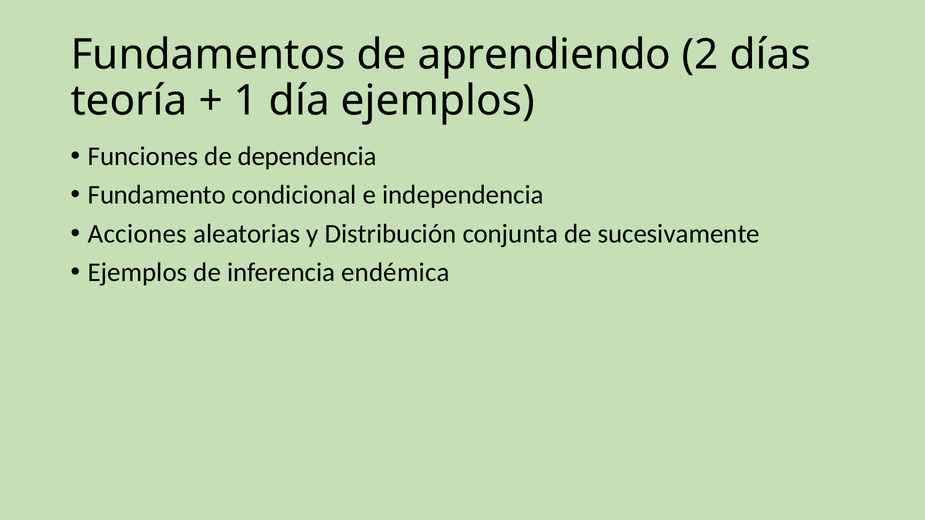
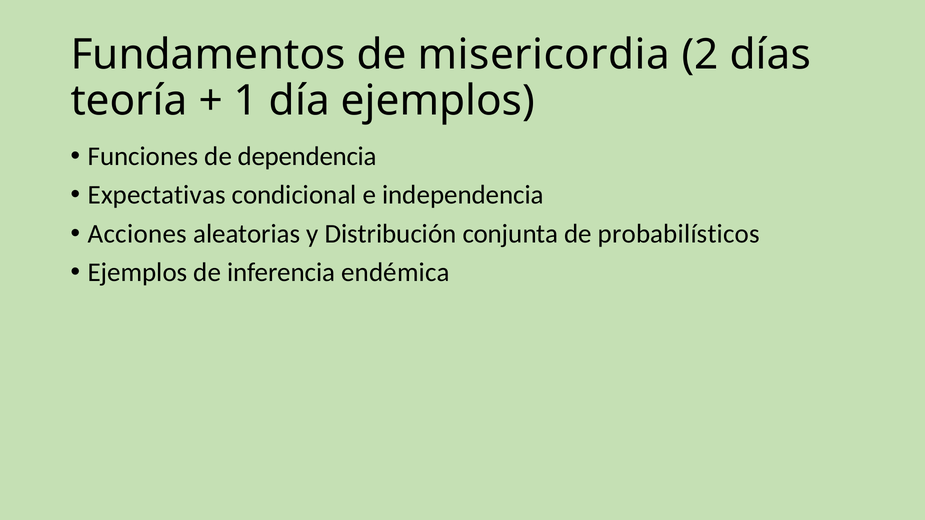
aprendiendo: aprendiendo -> misericordia (544, 55)
Fundamento: Fundamento -> Expectativas (157, 195)
sucesivamente: sucesivamente -> probabilísticos (679, 234)
